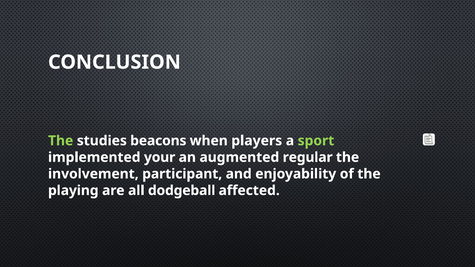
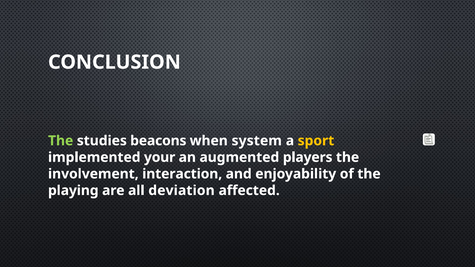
players: players -> system (257, 141)
sport colour: light green -> yellow (316, 141)
regular: regular -> players (308, 157)
participant: participant -> interaction (182, 174)
dodgeball: dodgeball -> deviation (181, 191)
